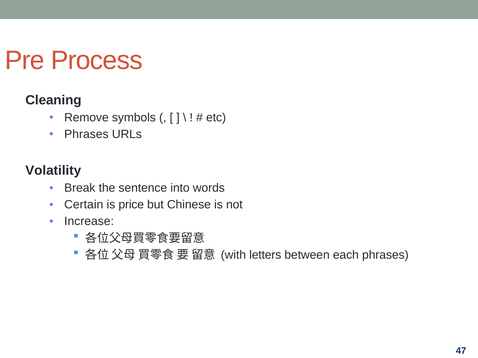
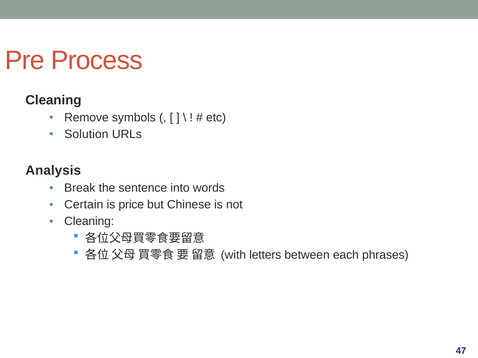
Phrases: Phrases -> Solution (86, 134)
Volatility: Volatility -> Analysis (53, 171)
Increase: Increase -> Cleaning (89, 222)
